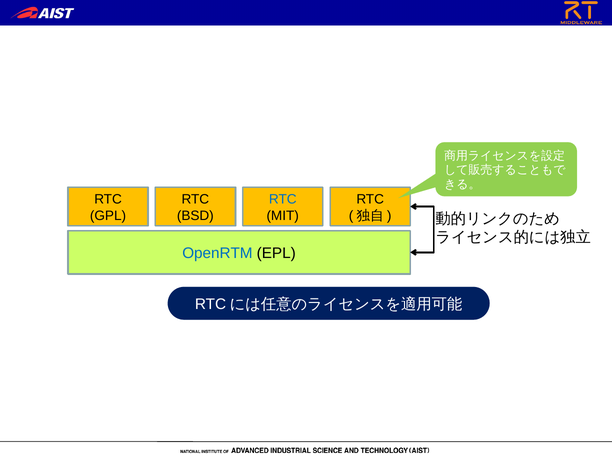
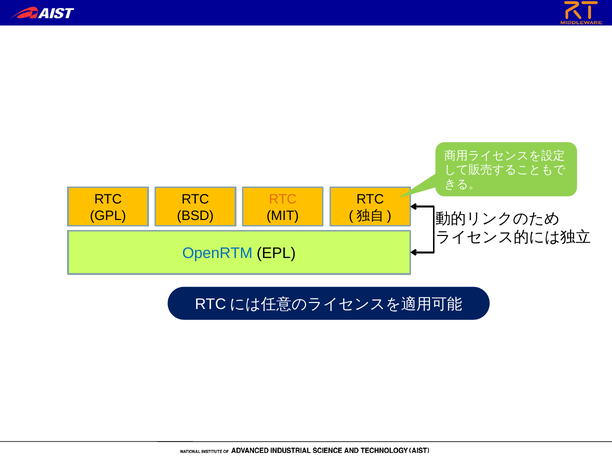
RTC colour: blue -> orange (283, 199)
